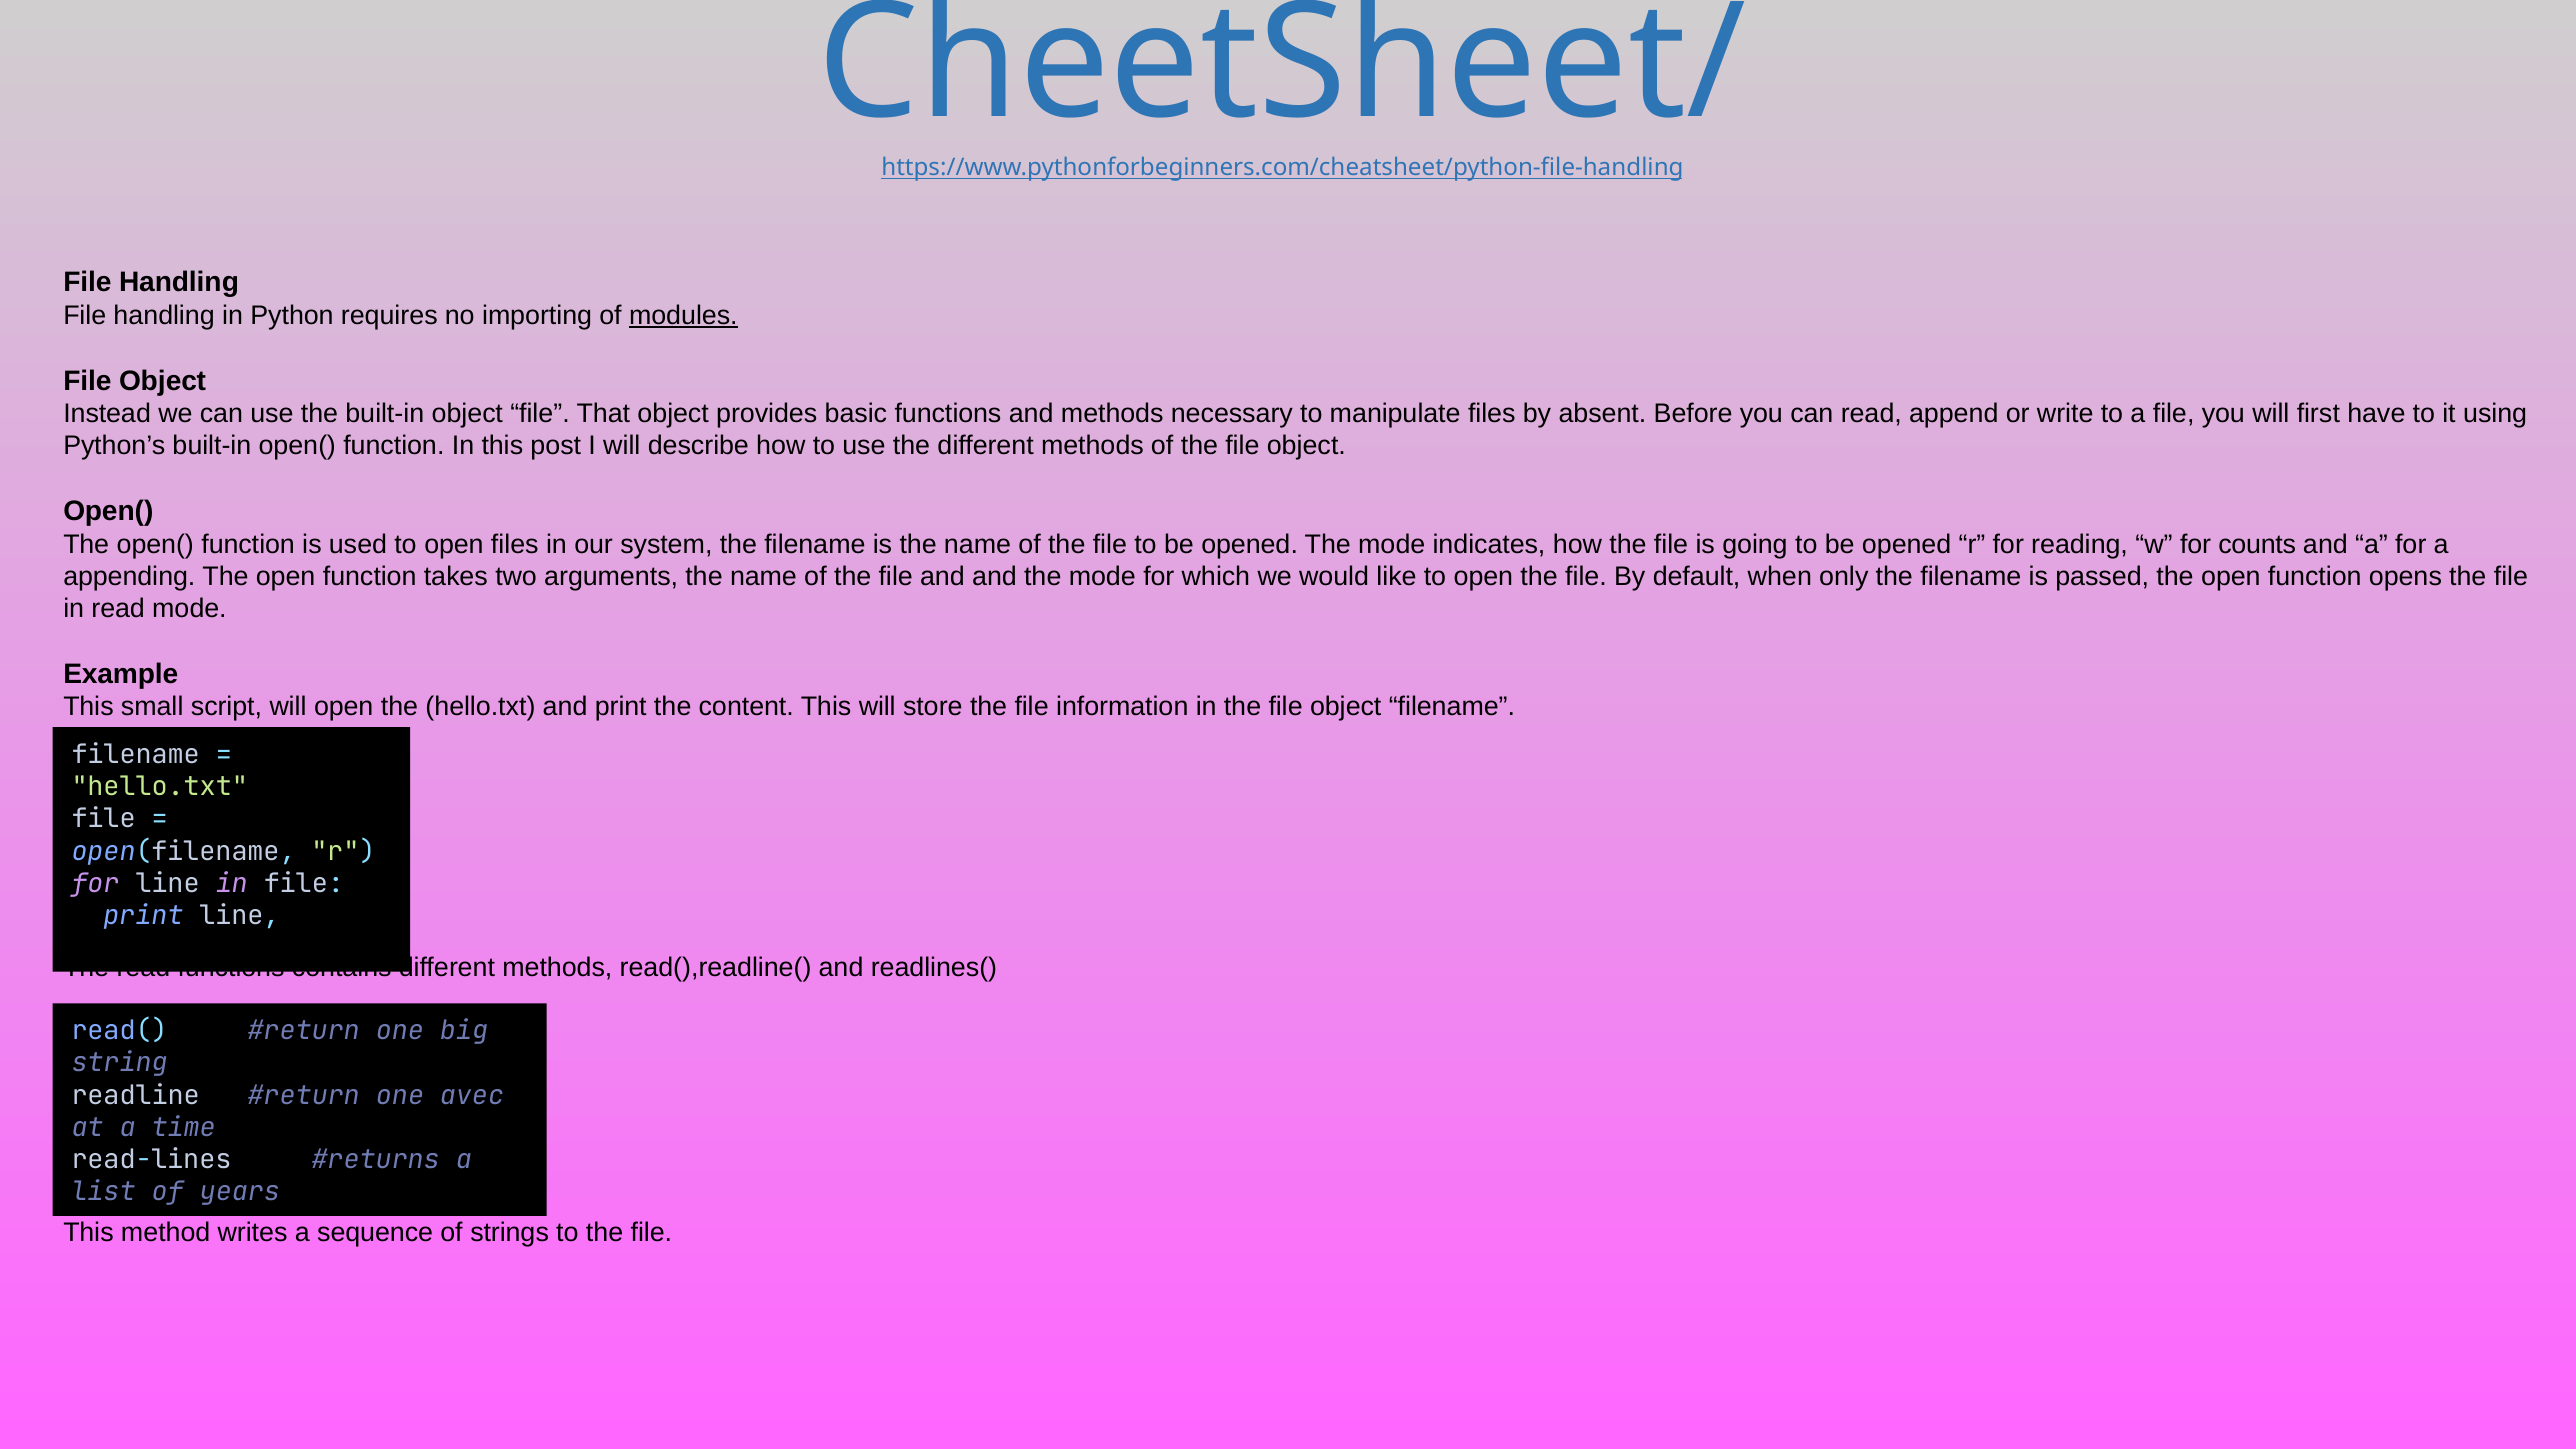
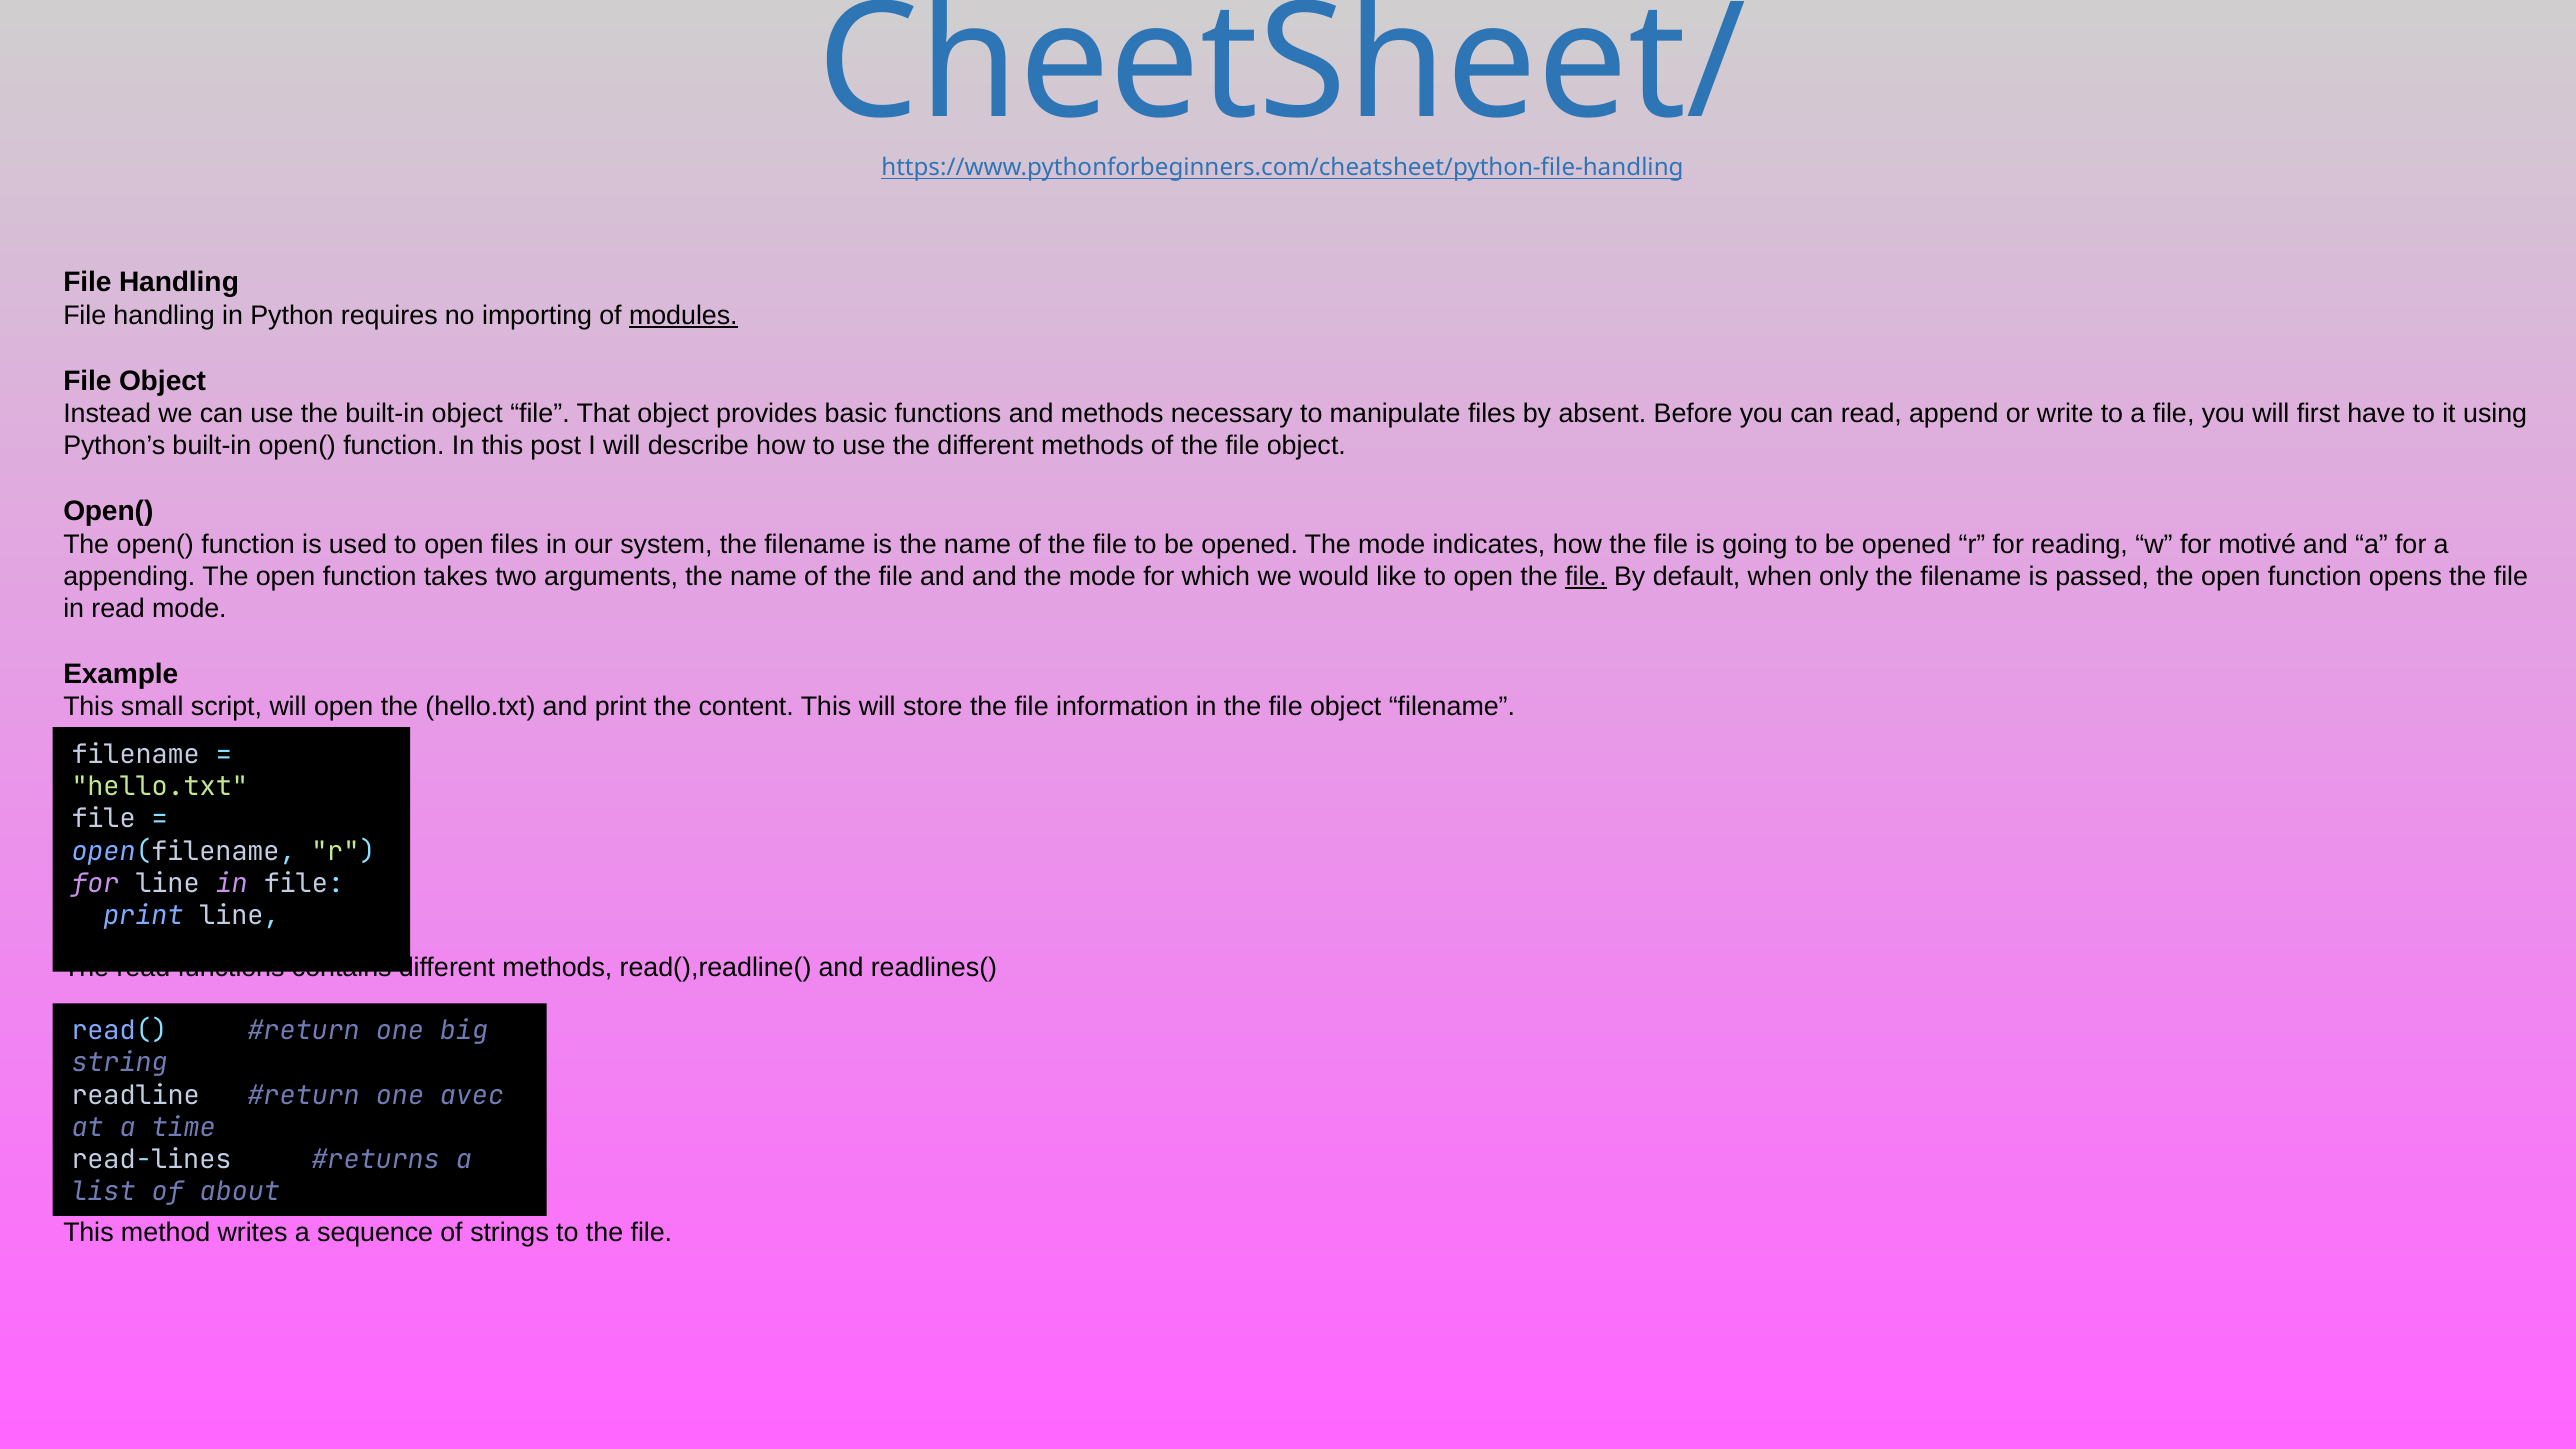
counts: counts -> motivé (2257, 544)
file underline: none -> present (1586, 577)
years: years -> about (240, 1192)
